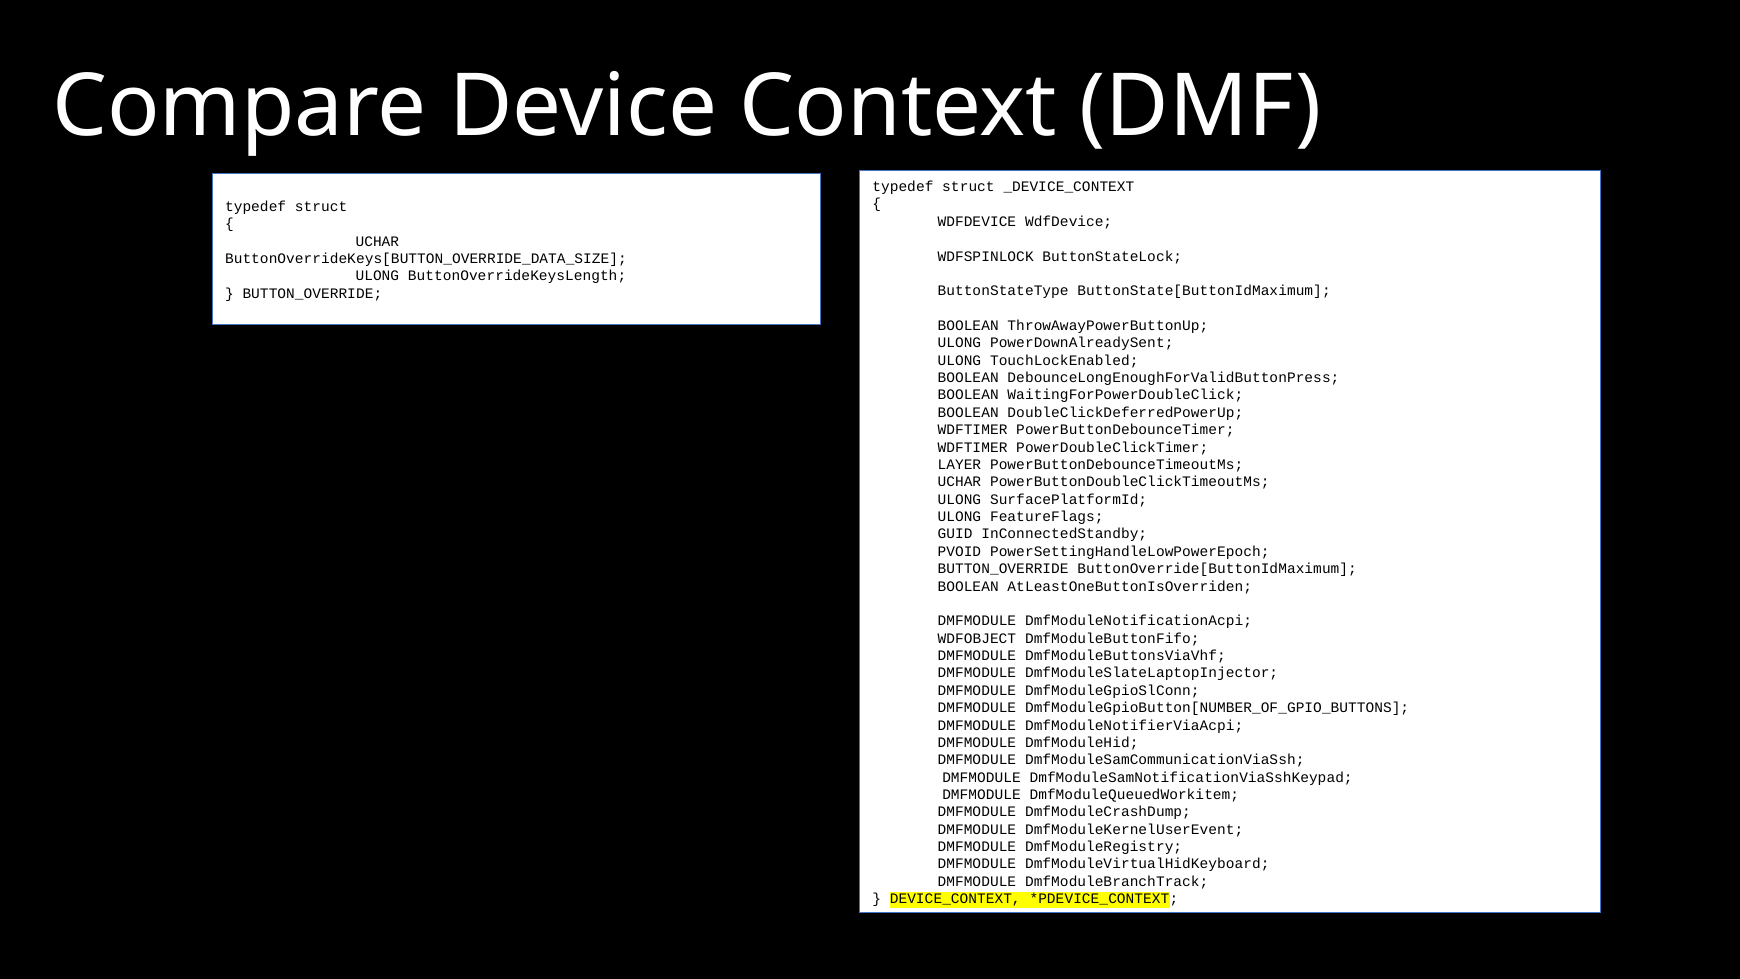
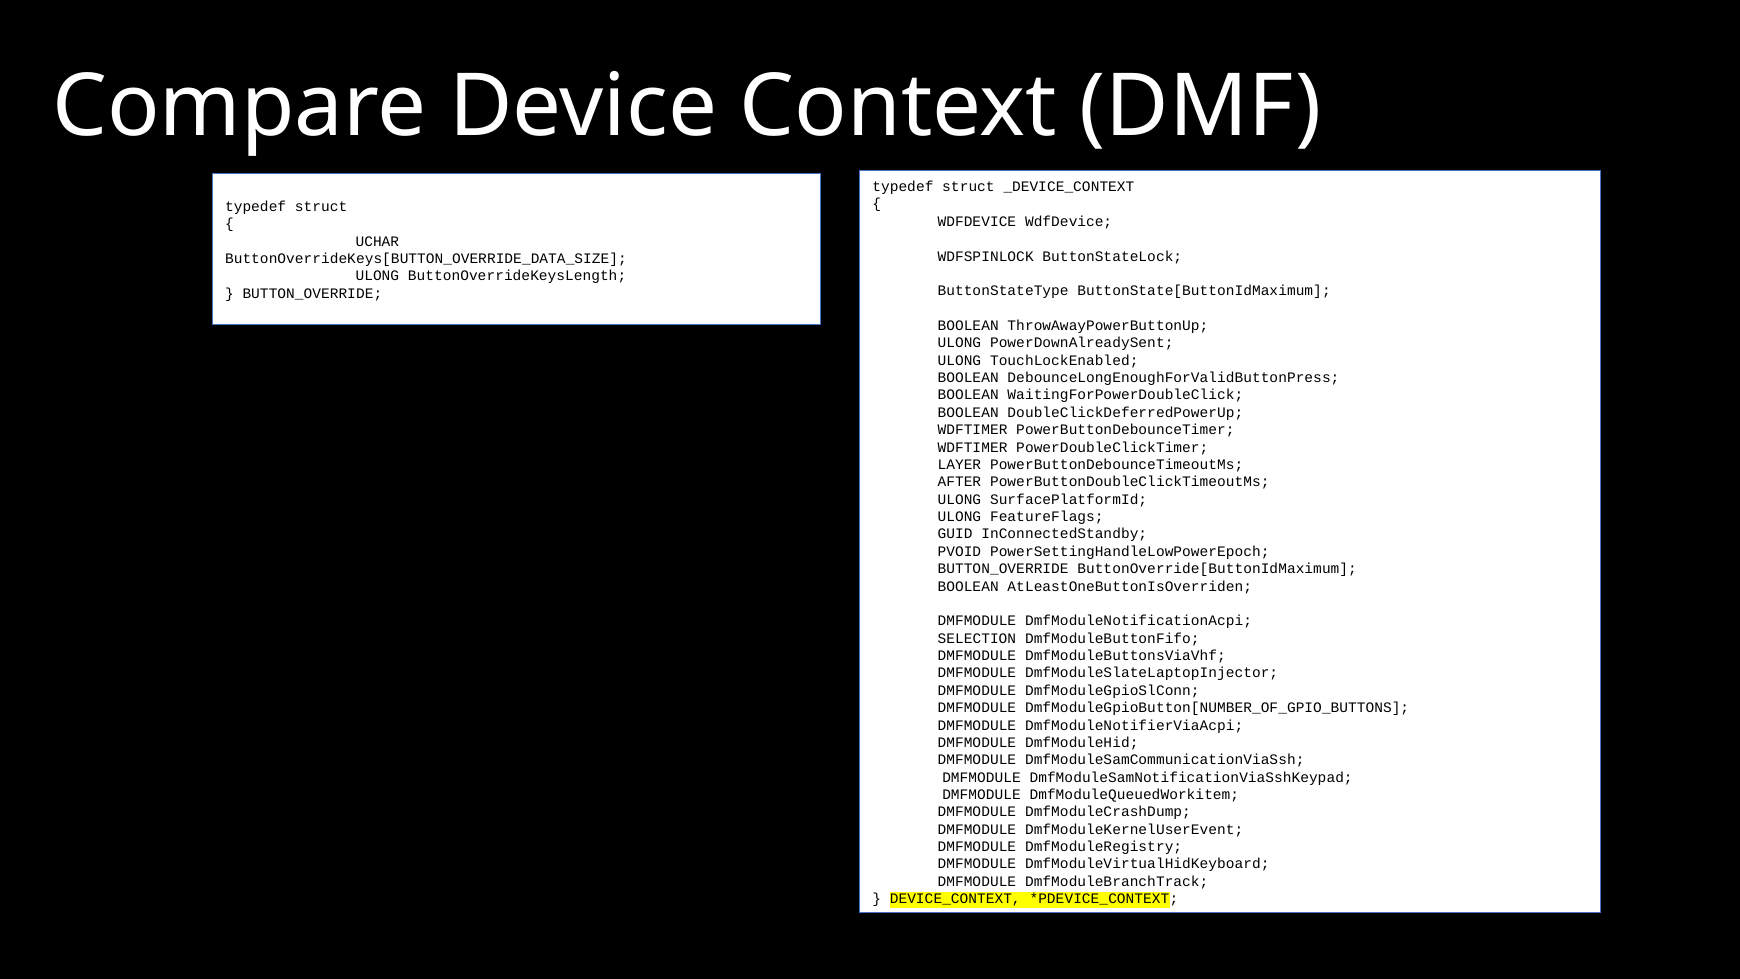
UCHAR: UCHAR -> AFTER (959, 482)
WDFOBJECT: WDFOBJECT -> SELECTION (977, 638)
